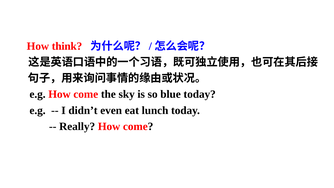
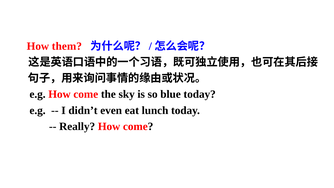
think: think -> them (67, 46)
